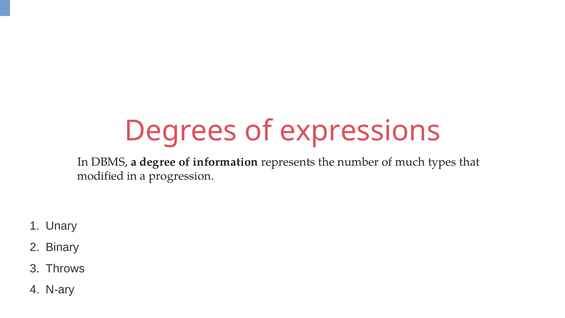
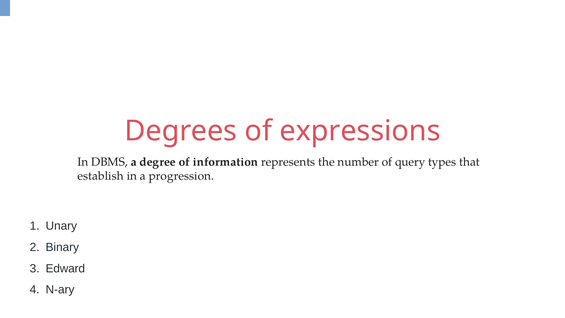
much: much -> query (410, 162)
modified: modified -> establish (101, 176)
Throws: Throws -> Edward (65, 268)
